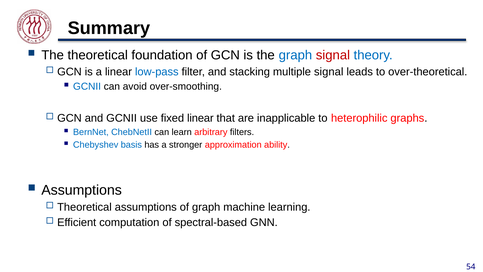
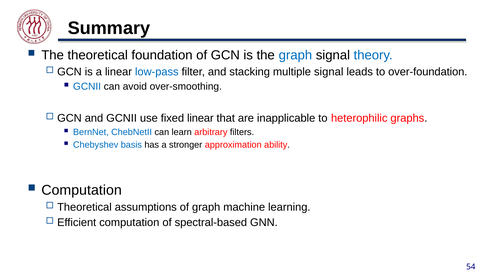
signal colour: red -> black (333, 55)
over-theoretical: over-theoretical -> over-foundation (428, 72)
Assumptions: Assumptions -> Computation (82, 190)
